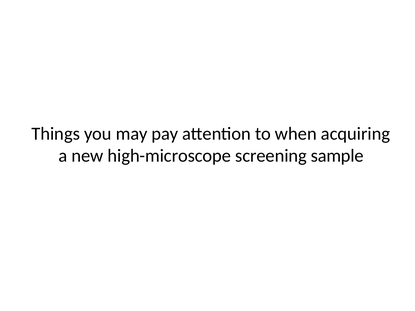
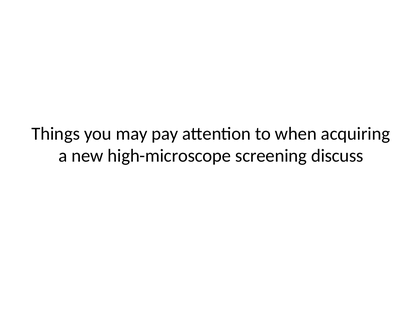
sample: sample -> discuss (337, 156)
